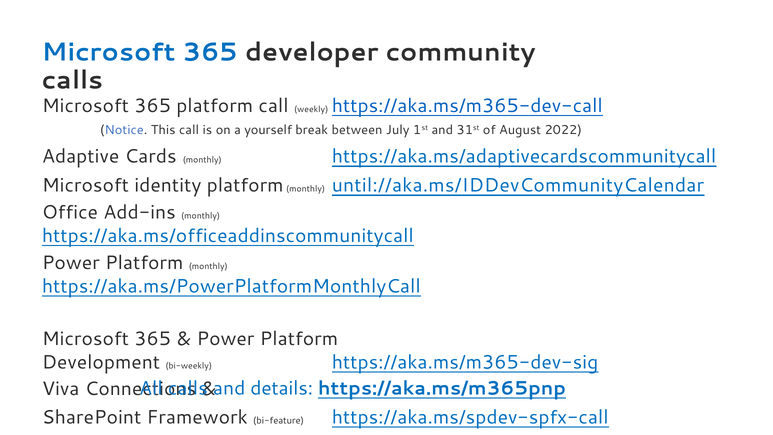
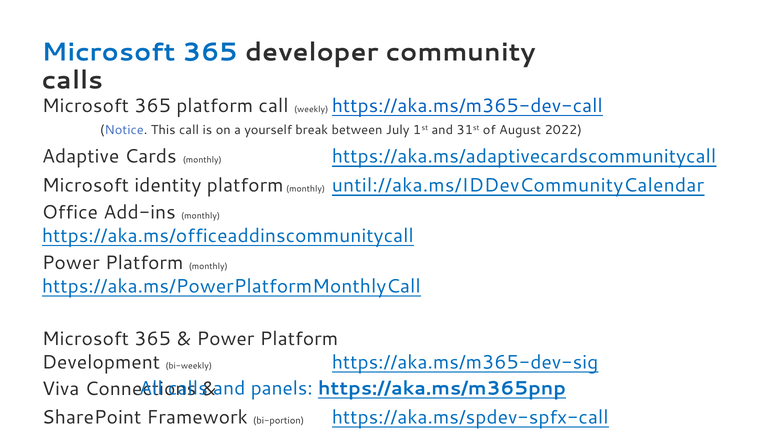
details: details -> panels (282, 388)
bi-feature: bi-feature -> bi-portion (279, 420)
